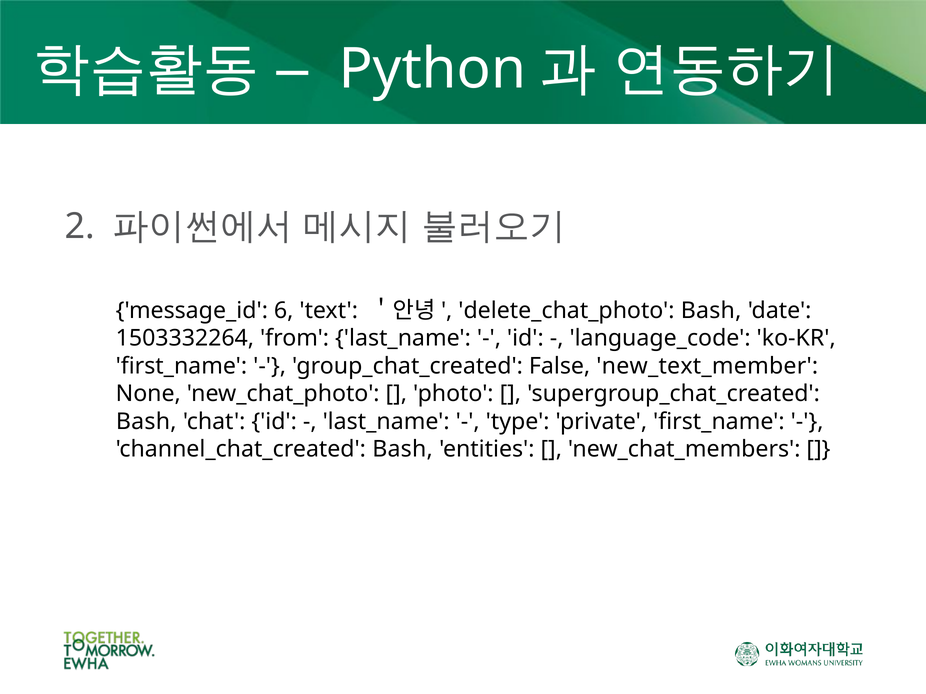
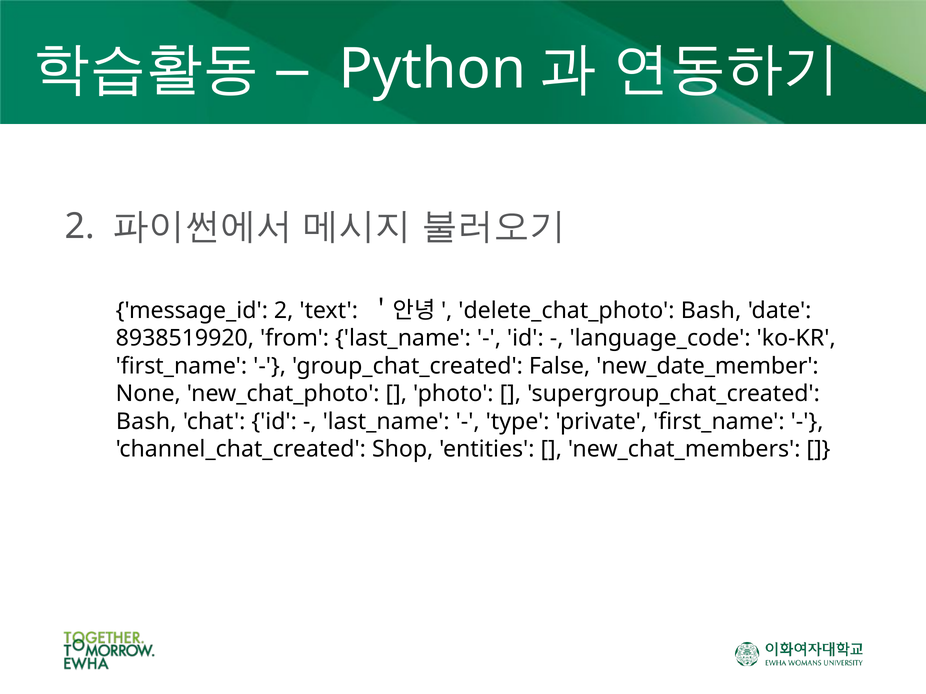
message_id 6: 6 -> 2 (284, 311)
1503332264: 1503332264 -> 8938519920 (185, 339)
new_text_member: new_text_member -> new_date_member (707, 366)
channel_chat_created Bash: Bash -> Shop (403, 450)
